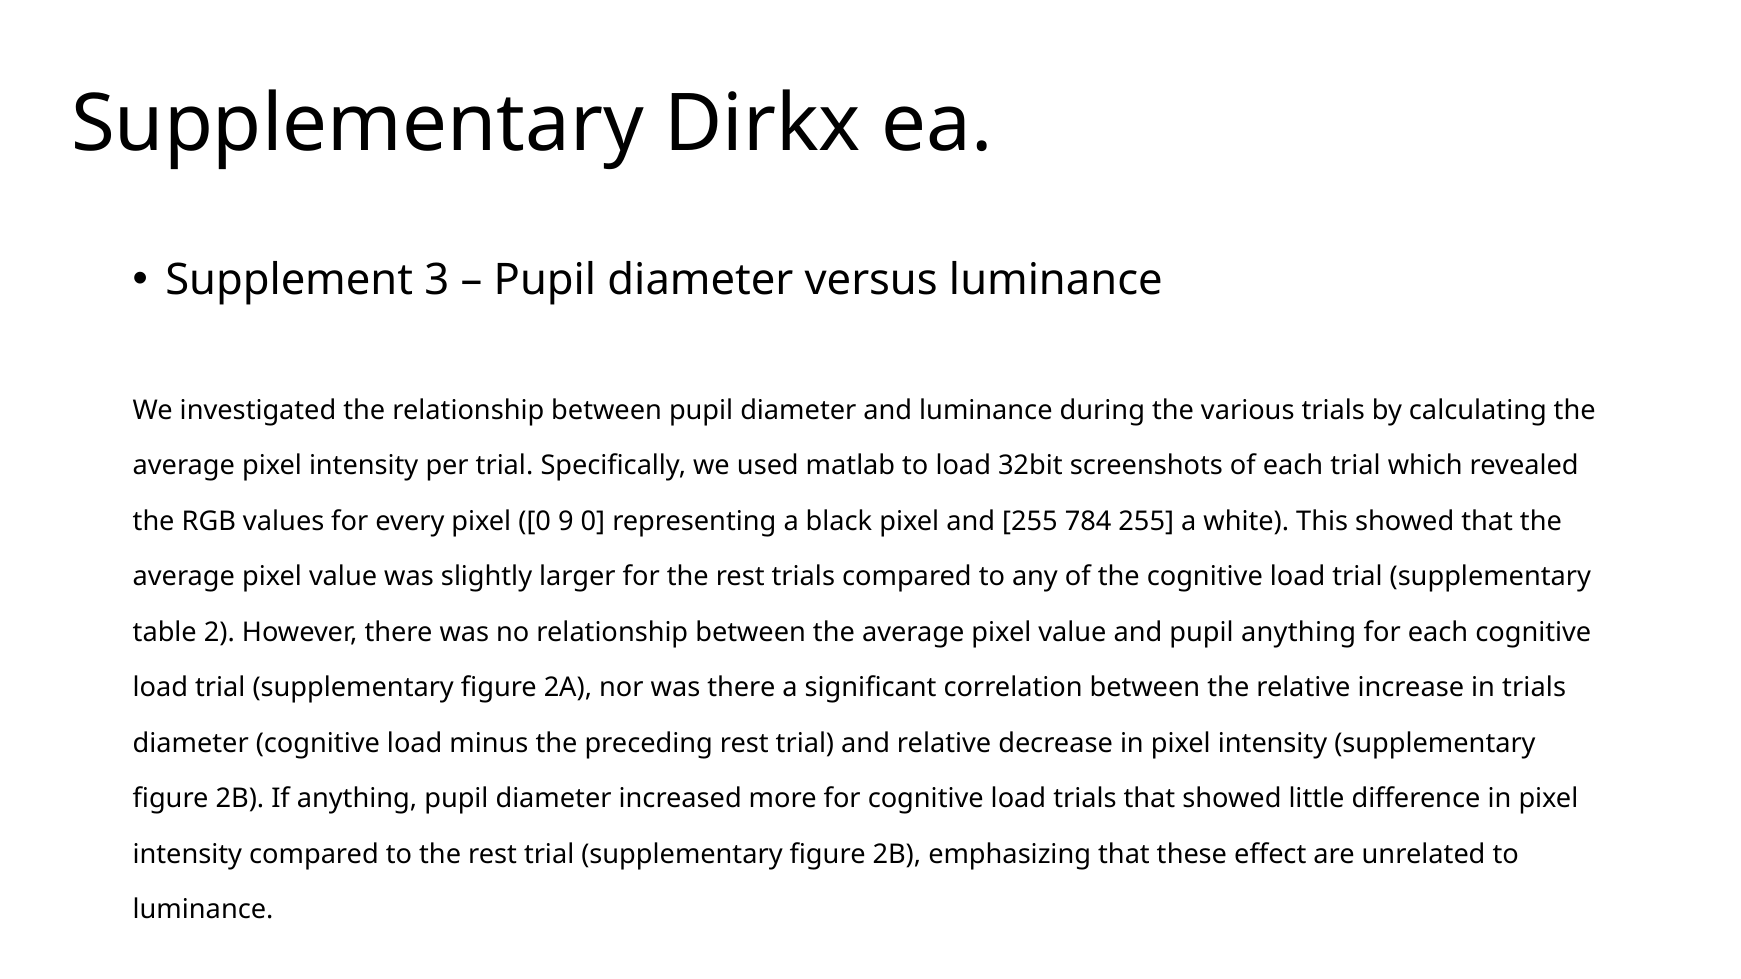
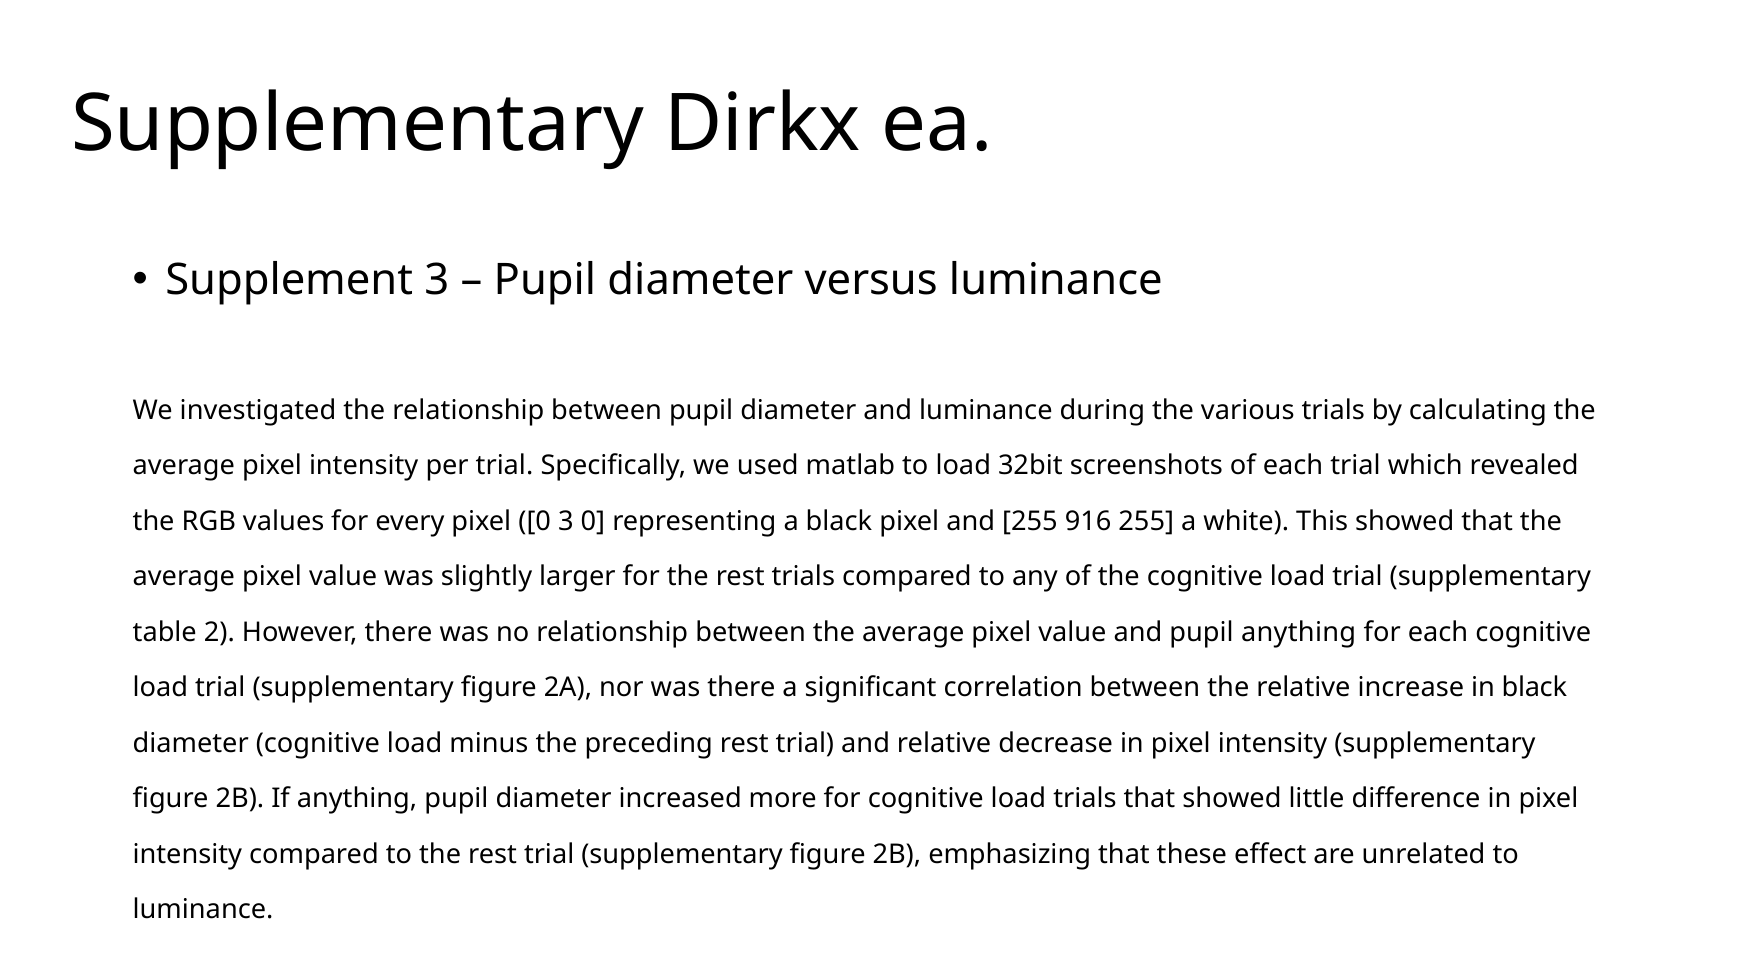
0 9: 9 -> 3 (566, 522)
784: 784 -> 916 (1088, 522)
in trials: trials -> black (1534, 688)
